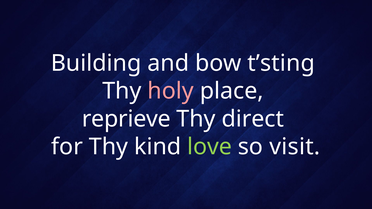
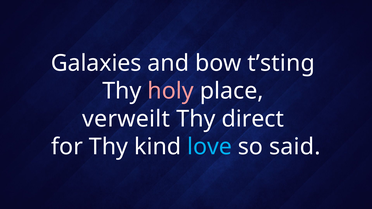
Building: Building -> Galaxies (96, 63)
reprieve: reprieve -> verweilt (126, 119)
love colour: light green -> light blue (210, 147)
visit: visit -> said (295, 147)
